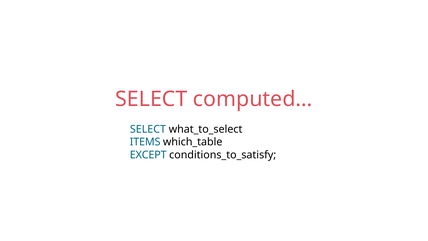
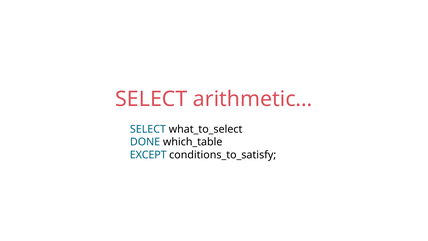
computed…: computed… -> arithmetic… (253, 99)
ITEMS: ITEMS -> DONE (145, 142)
